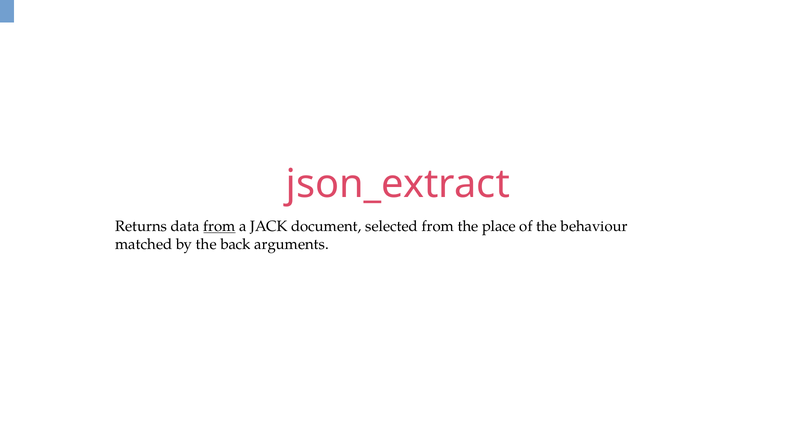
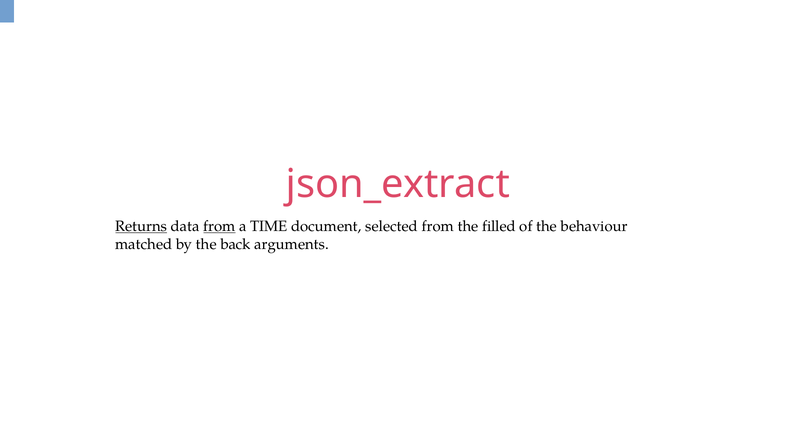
Returns underline: none -> present (141, 226)
JACK: JACK -> TIME (269, 226)
place: place -> filled (499, 226)
